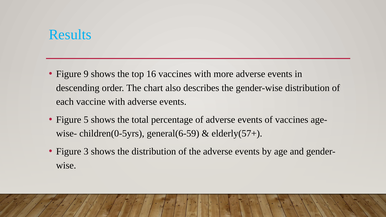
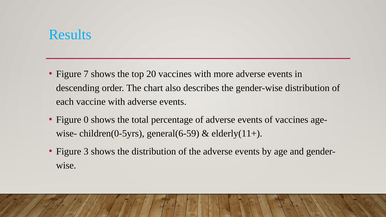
9: 9 -> 7 (86, 74)
16: 16 -> 20 (151, 74)
5: 5 -> 0 (86, 120)
elderly(57+: elderly(57+ -> elderly(11+ (237, 134)
